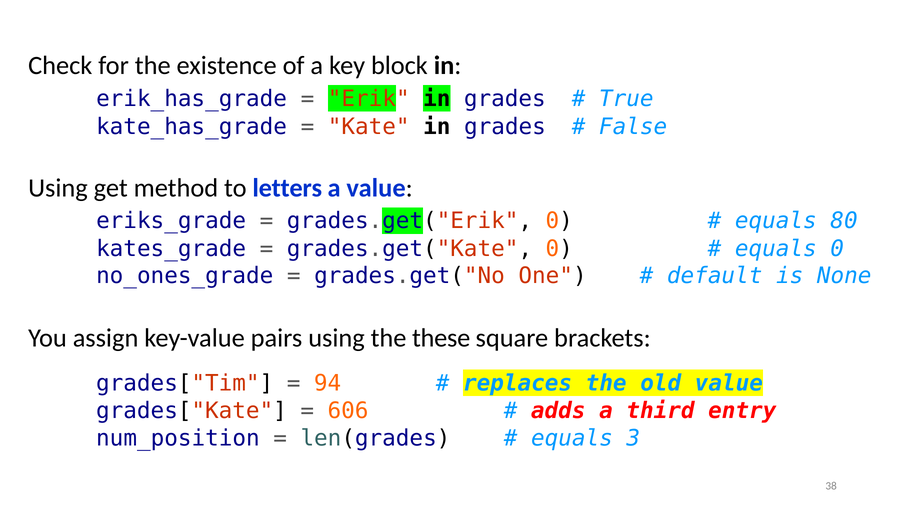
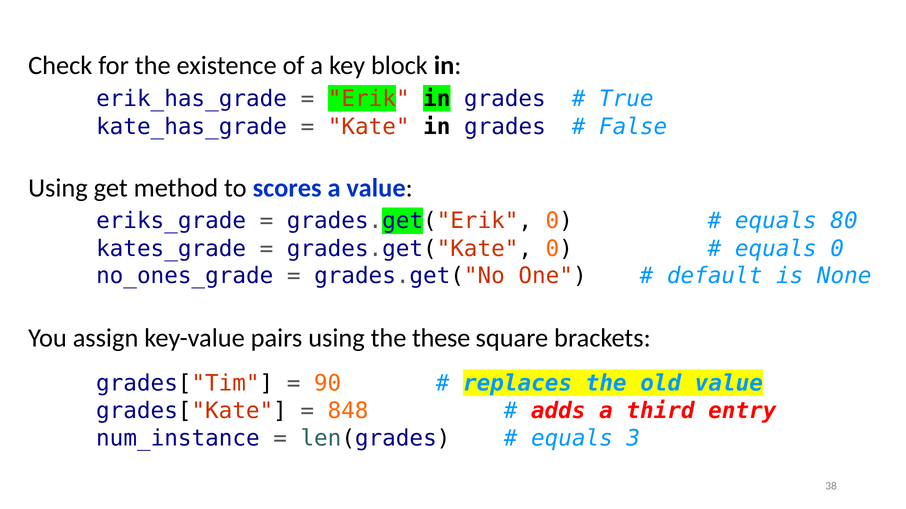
letters: letters -> scores (287, 188)
94: 94 -> 90 (328, 383)
606: 606 -> 848 (348, 411)
num_position: num_position -> num_instance (178, 439)
